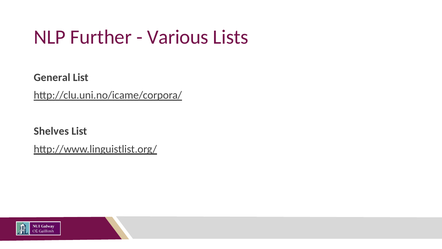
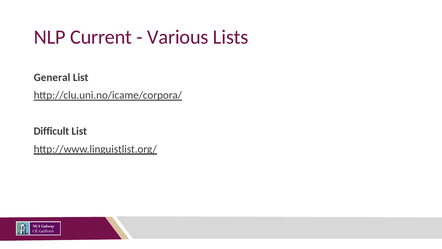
Further: Further -> Current (101, 37)
Shelves: Shelves -> Difficult (51, 131)
